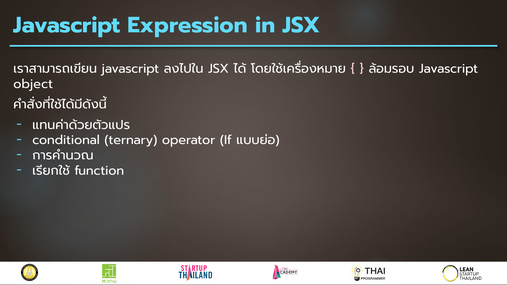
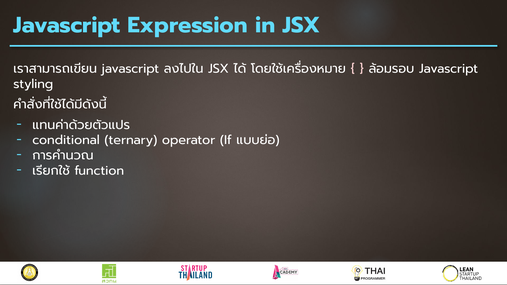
object: object -> styling (33, 84)
